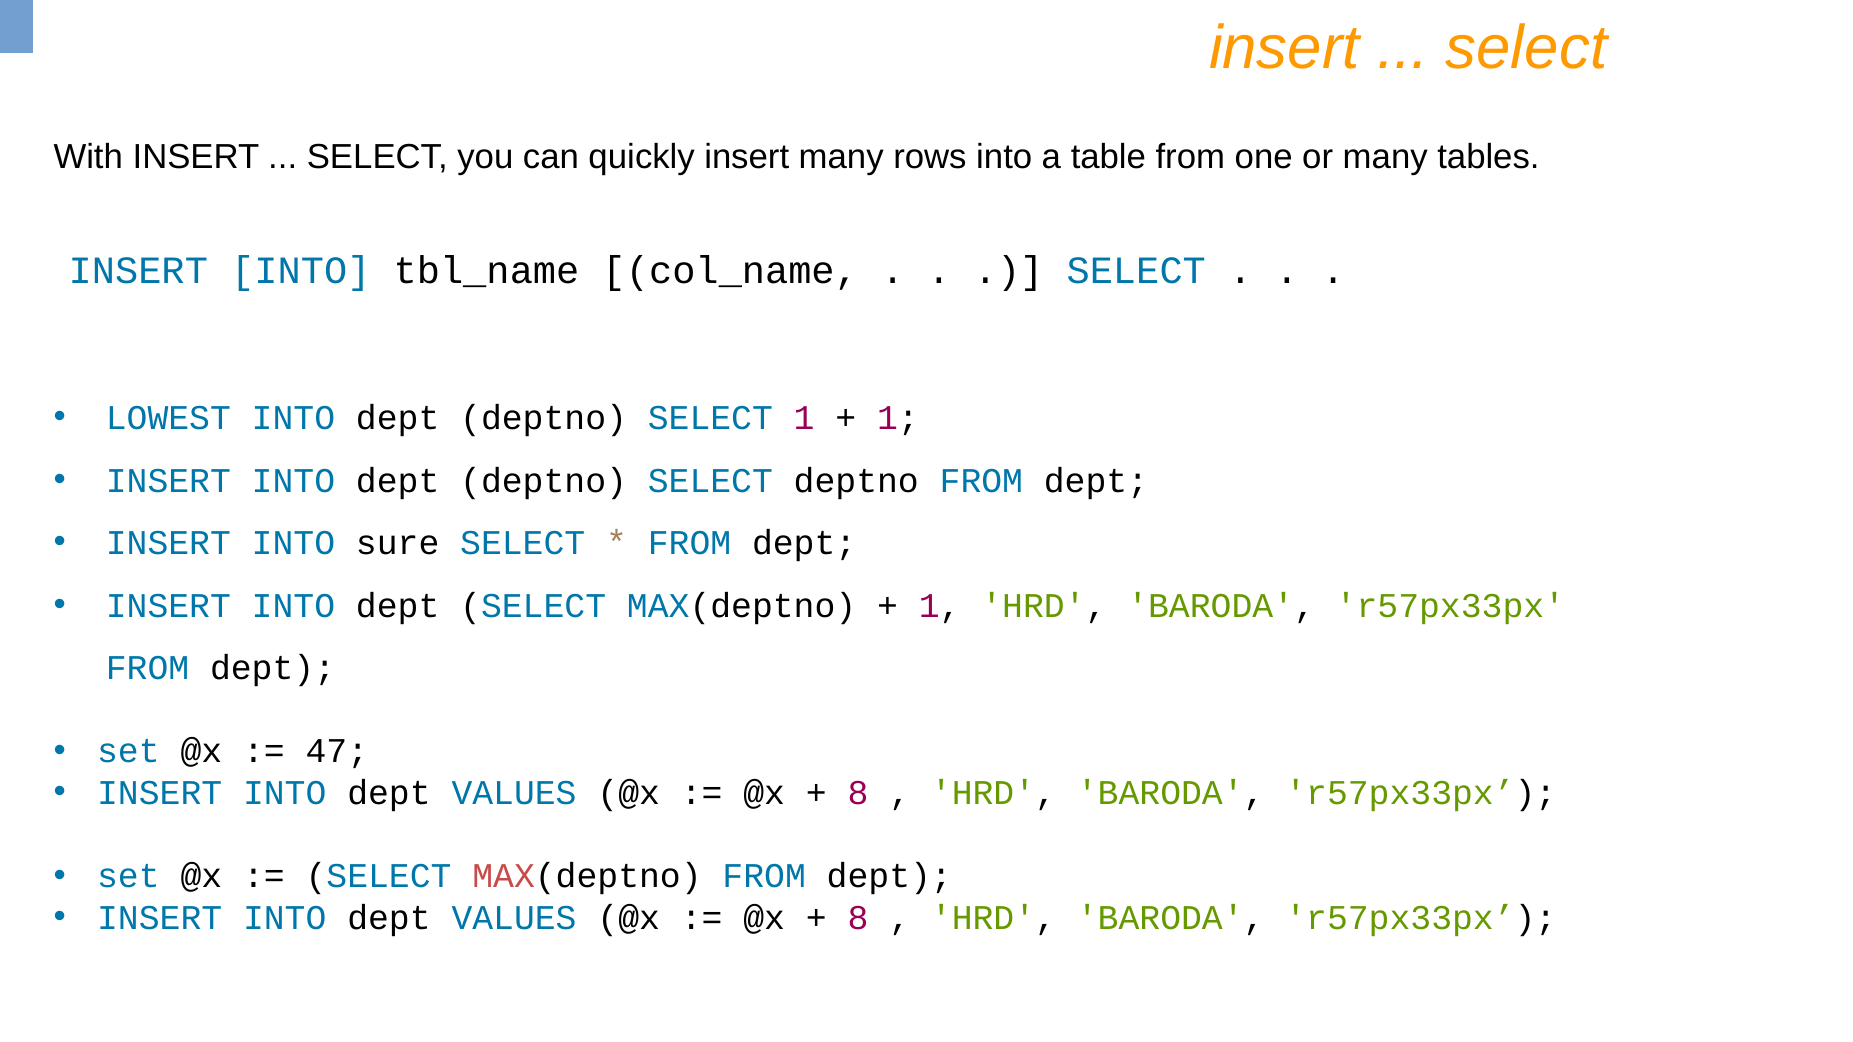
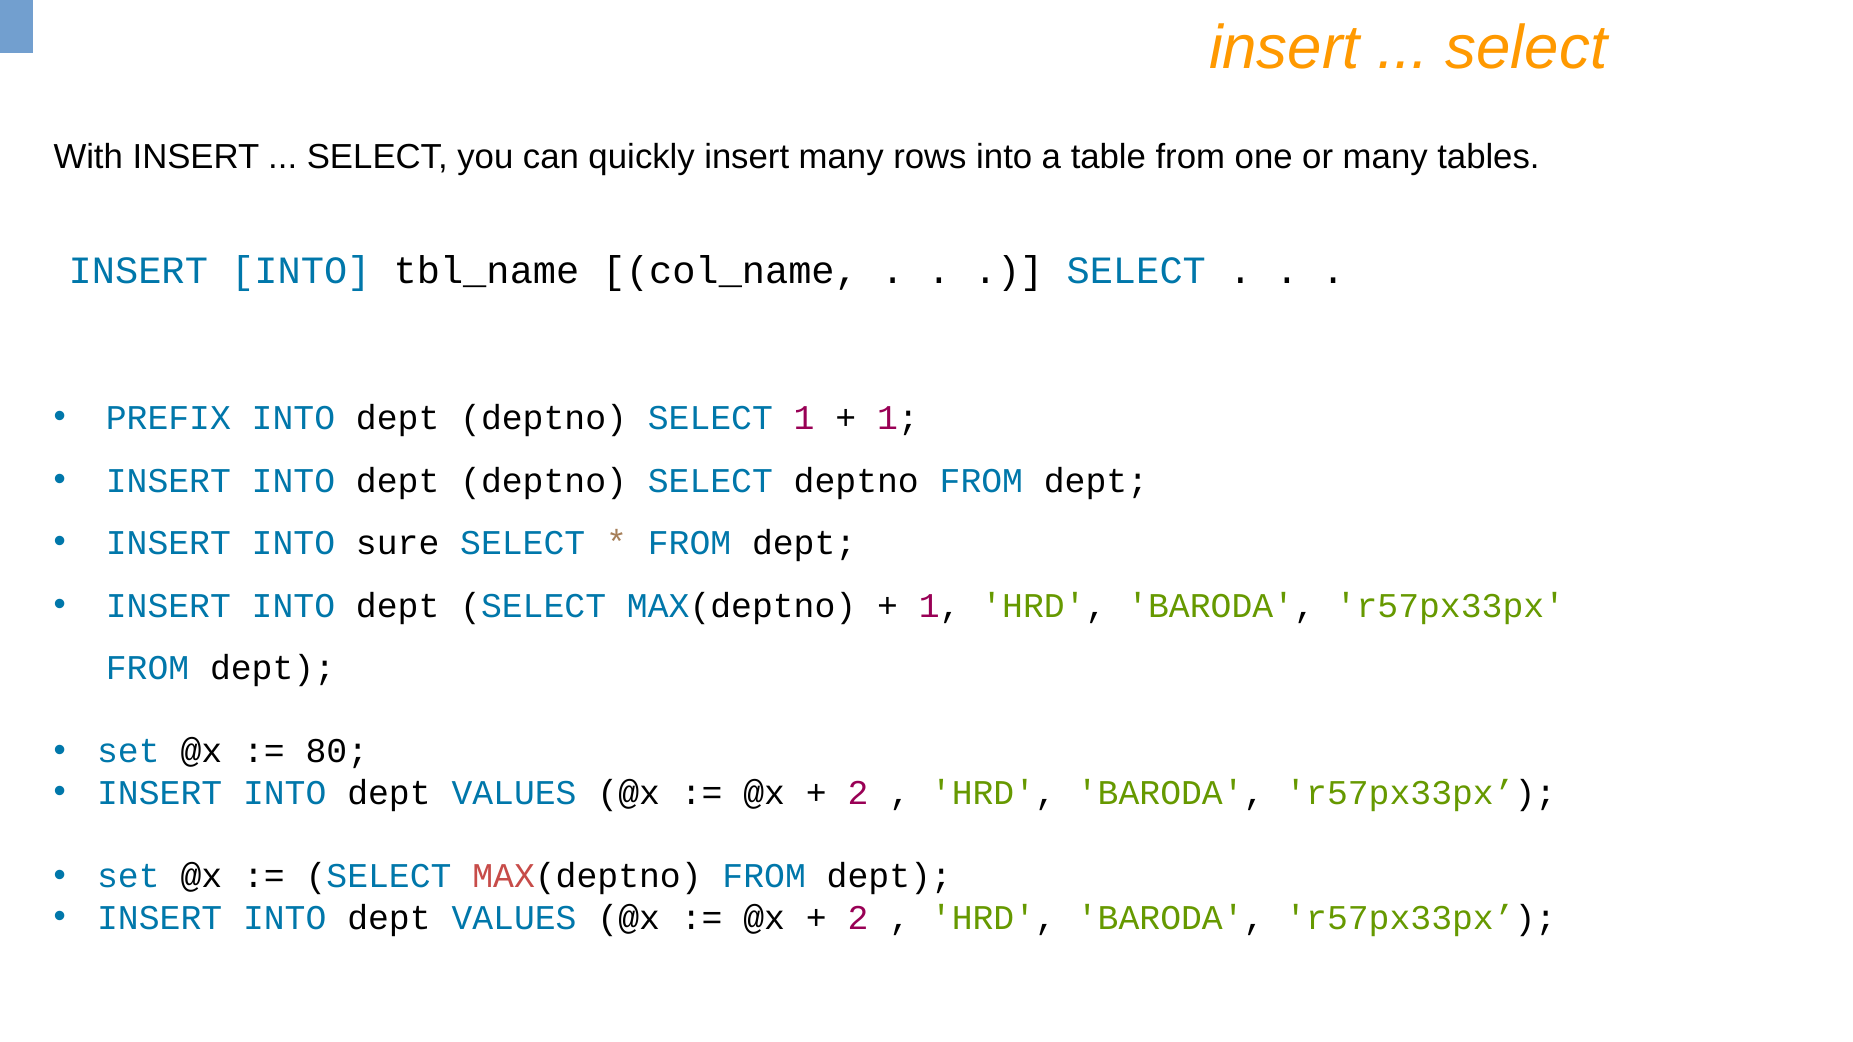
LOWEST: LOWEST -> PREFIX (168, 418)
47: 47 -> 80 (337, 752)
8: 8 -> 2 (858, 793)
8: 8 -> 2 (858, 918)
